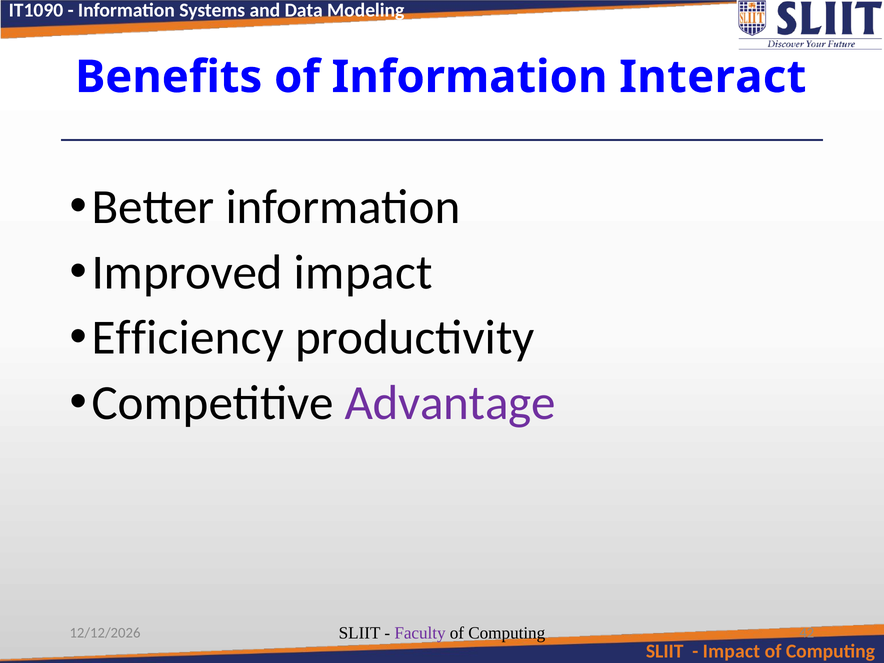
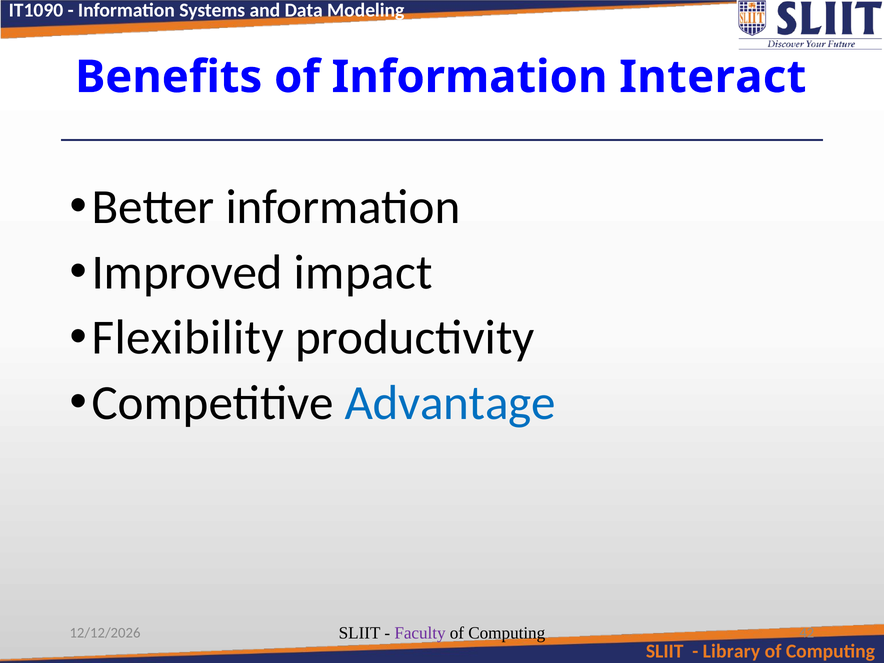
Efficiency: Efficiency -> Flexibility (188, 338)
Advantage colour: purple -> blue (450, 403)
Impact: Impact -> Library (731, 651)
